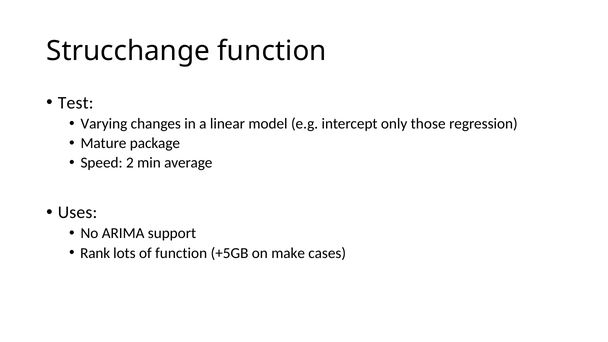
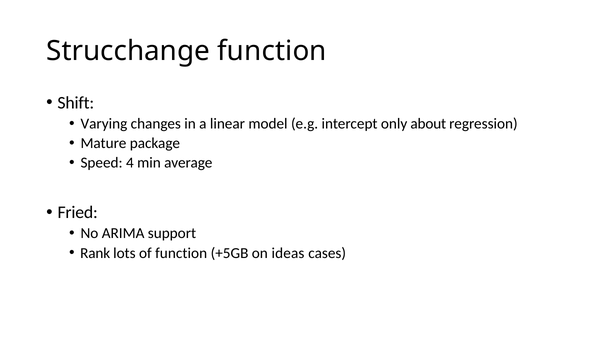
Test: Test -> Shift (76, 103)
those: those -> about (428, 124)
2: 2 -> 4 (130, 163)
Uses: Uses -> Fried (78, 212)
make: make -> ideas (288, 253)
